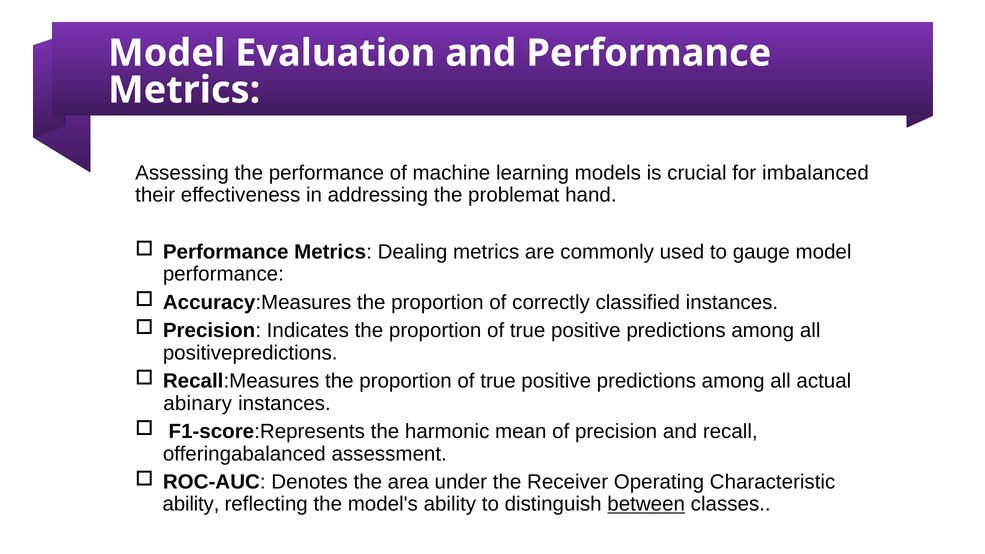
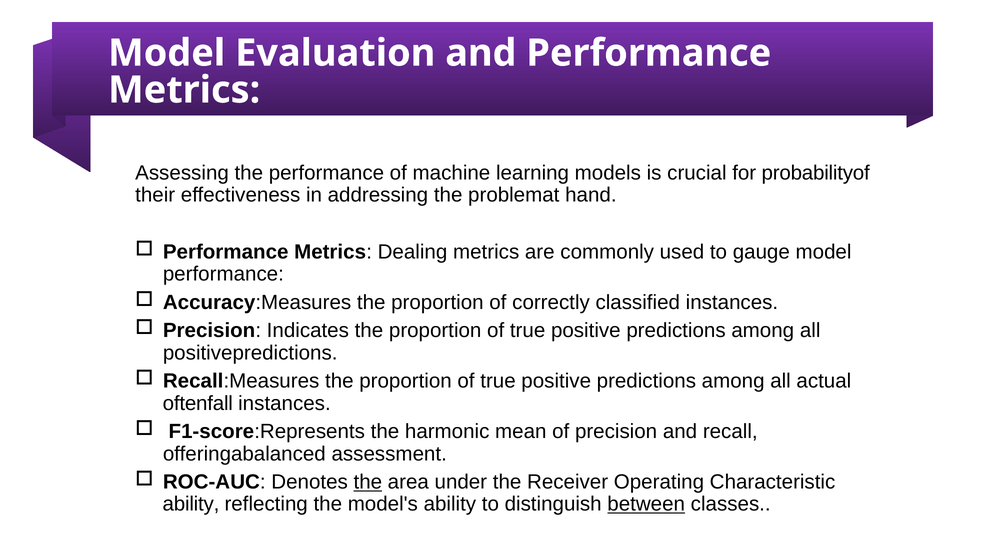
imbalanced: imbalanced -> probabilityof (816, 173)
abinary: abinary -> oftenfall (198, 403)
the underline: none -> present (368, 482)
